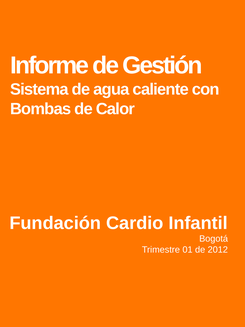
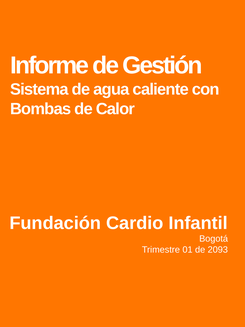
2012: 2012 -> 2093 (218, 249)
